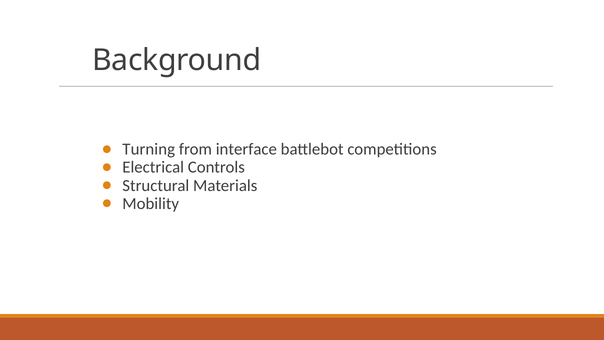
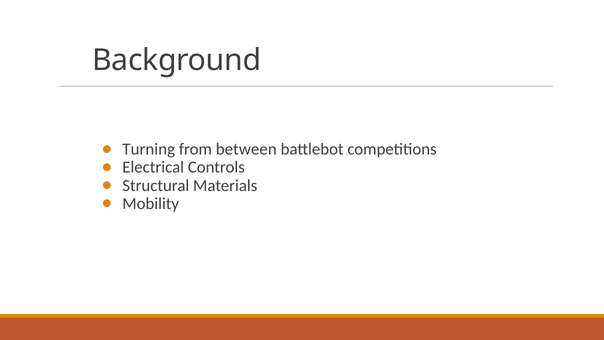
interface: interface -> between (246, 149)
